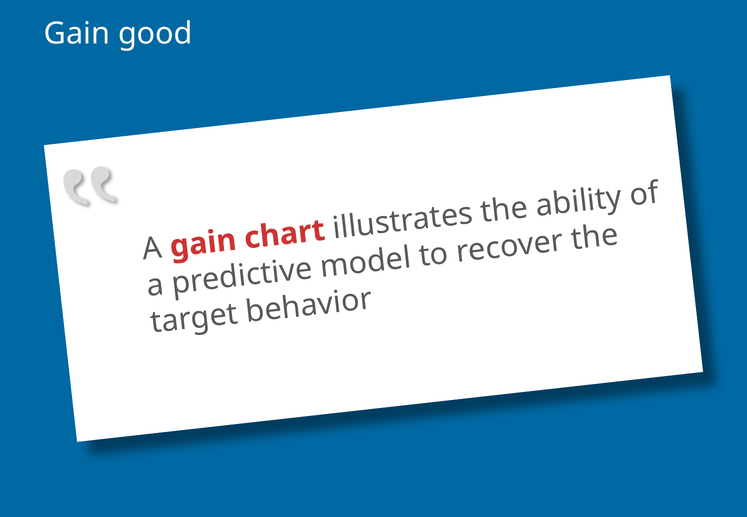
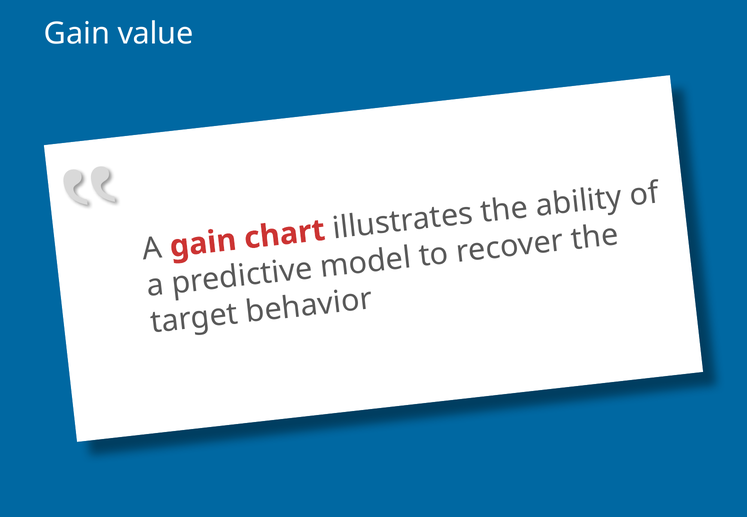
good: good -> value (155, 34)
